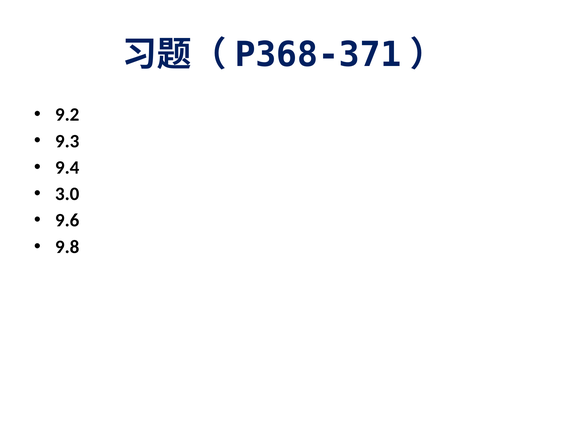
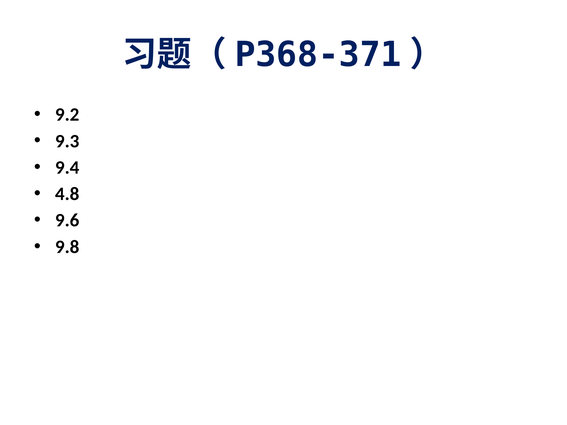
3.0: 3.0 -> 4.8 (67, 194)
